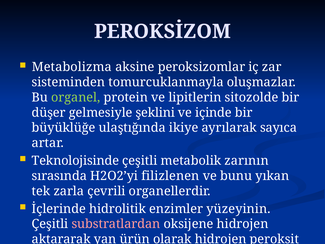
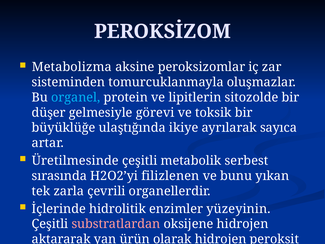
organel colour: light green -> light blue (76, 97)
şeklini: şeklini -> görevi (155, 112)
içinde: içinde -> toksik (213, 112)
Teknolojisinde: Teknolojisinde -> Üretilmesinde (75, 161)
zarının: zarının -> serbest (247, 161)
